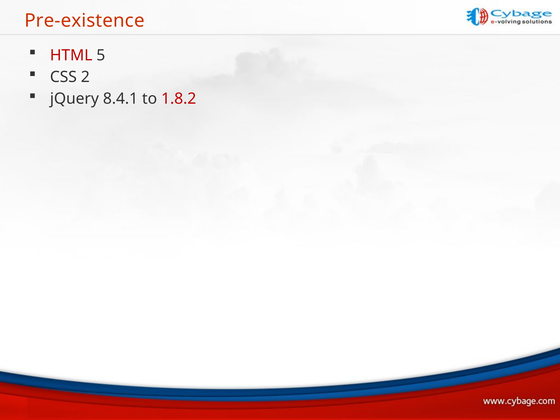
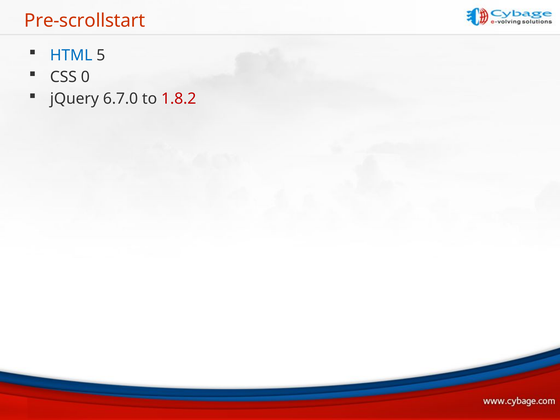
Pre-existence: Pre-existence -> Pre-scrollstart (85, 21)
HTML colour: red -> blue (71, 55)
2: 2 -> 0 (85, 77)
8.4.1: 8.4.1 -> 6.7.0 (121, 99)
